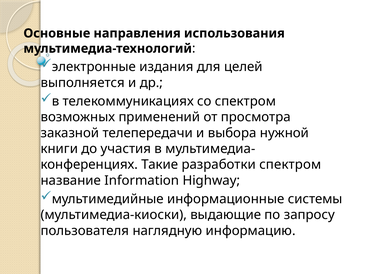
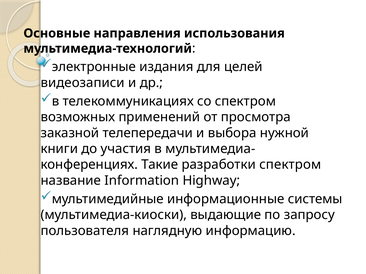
выполняется: выполняется -> видеозаписи (83, 83)
